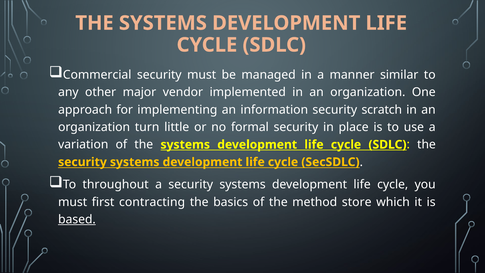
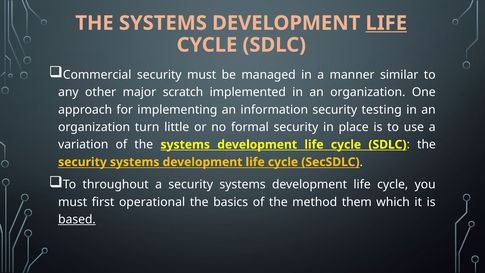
LIFE underline: none -> present (386, 23)
vendor: vendor -> scratch (183, 92)
scratch: scratch -> testing (382, 110)
contracting: contracting -> operational (152, 202)
store: store -> them (357, 202)
